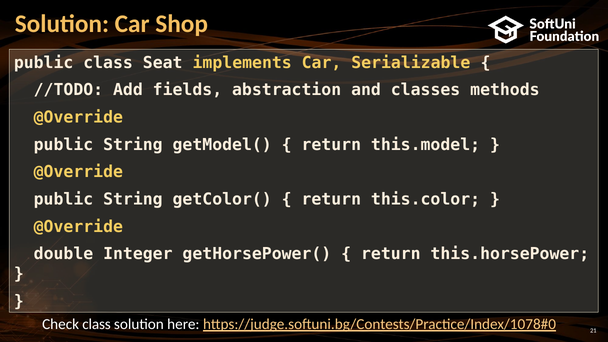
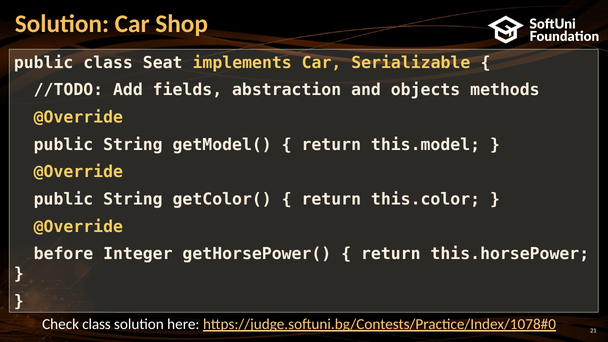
classes: classes -> objects (426, 90)
double: double -> before (63, 254)
